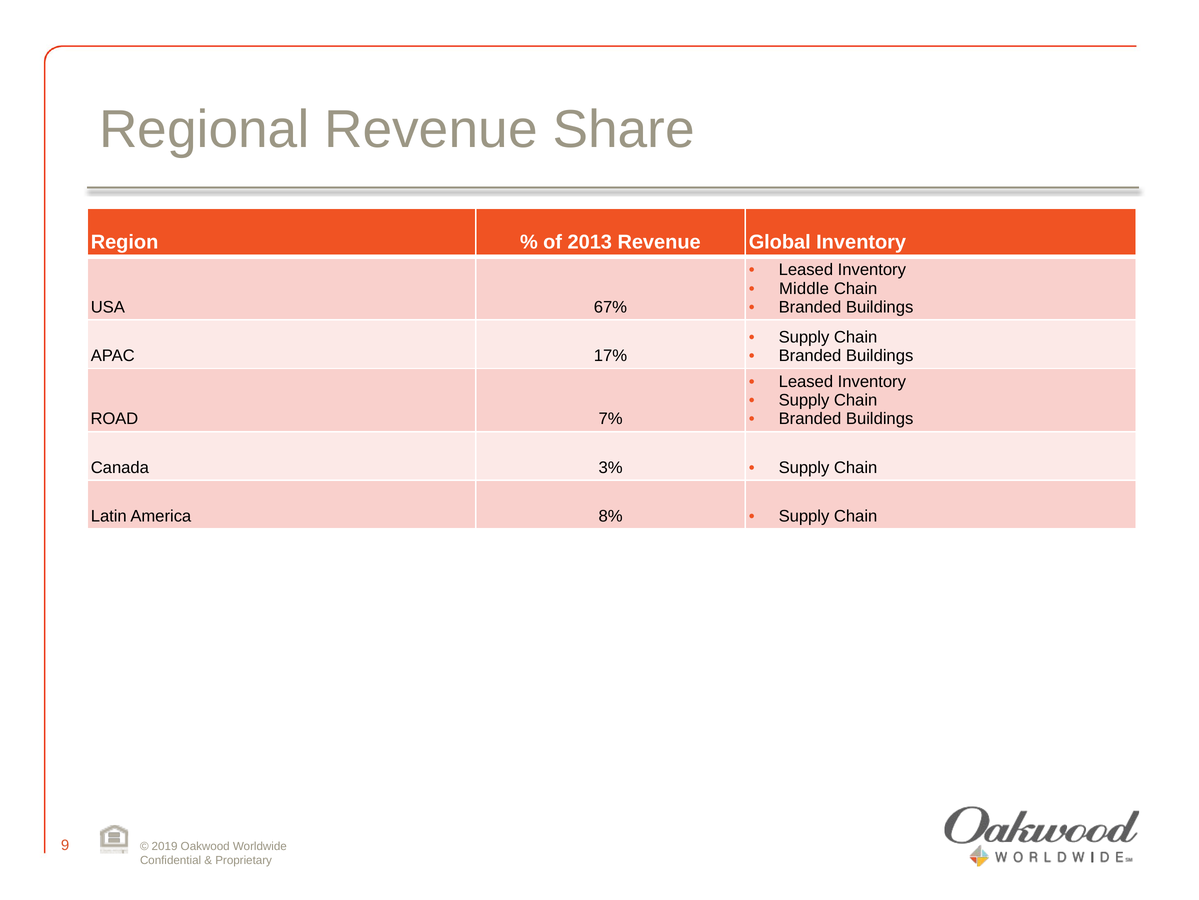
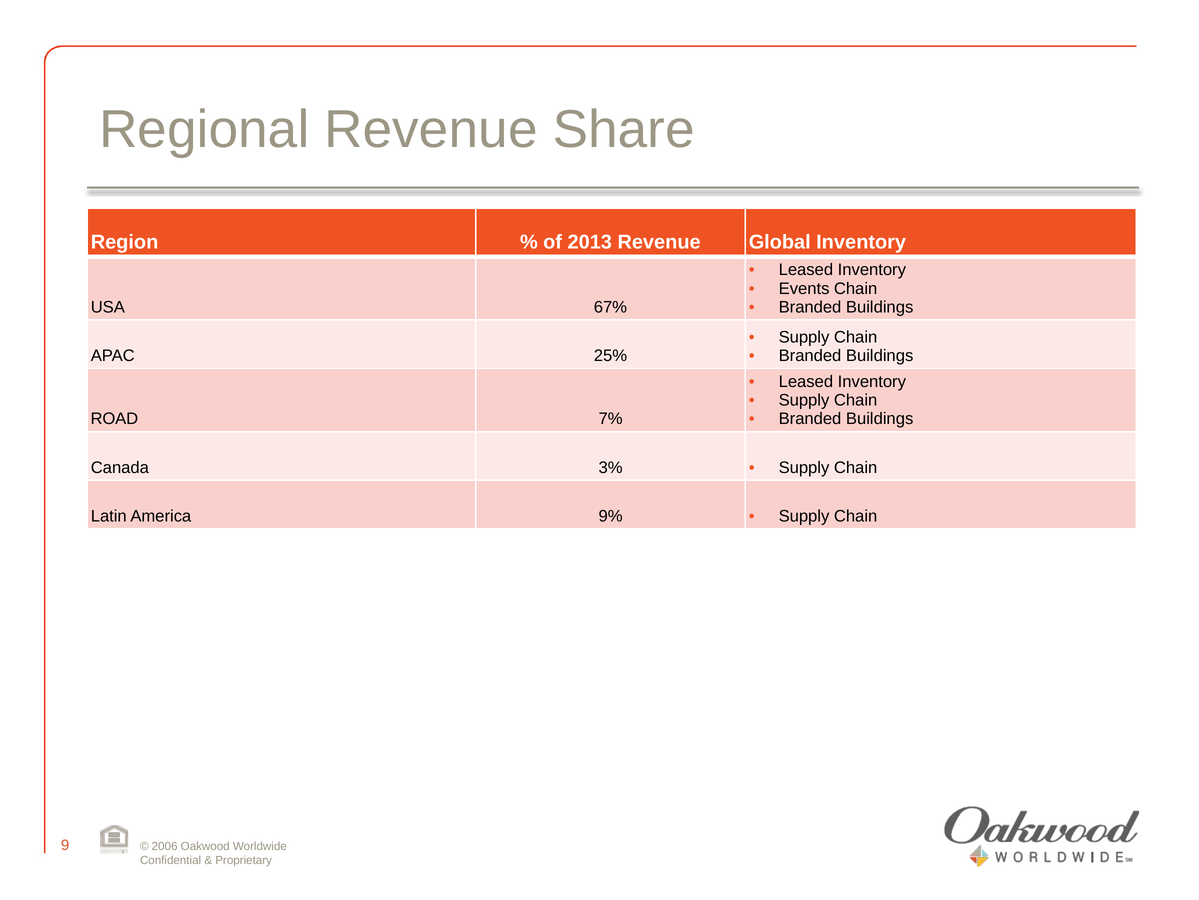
Middle: Middle -> Events (804, 288)
17%: 17% -> 25% (610, 356)
8%: 8% -> 9% (611, 516)
2019: 2019 -> 2006 (165, 846)
